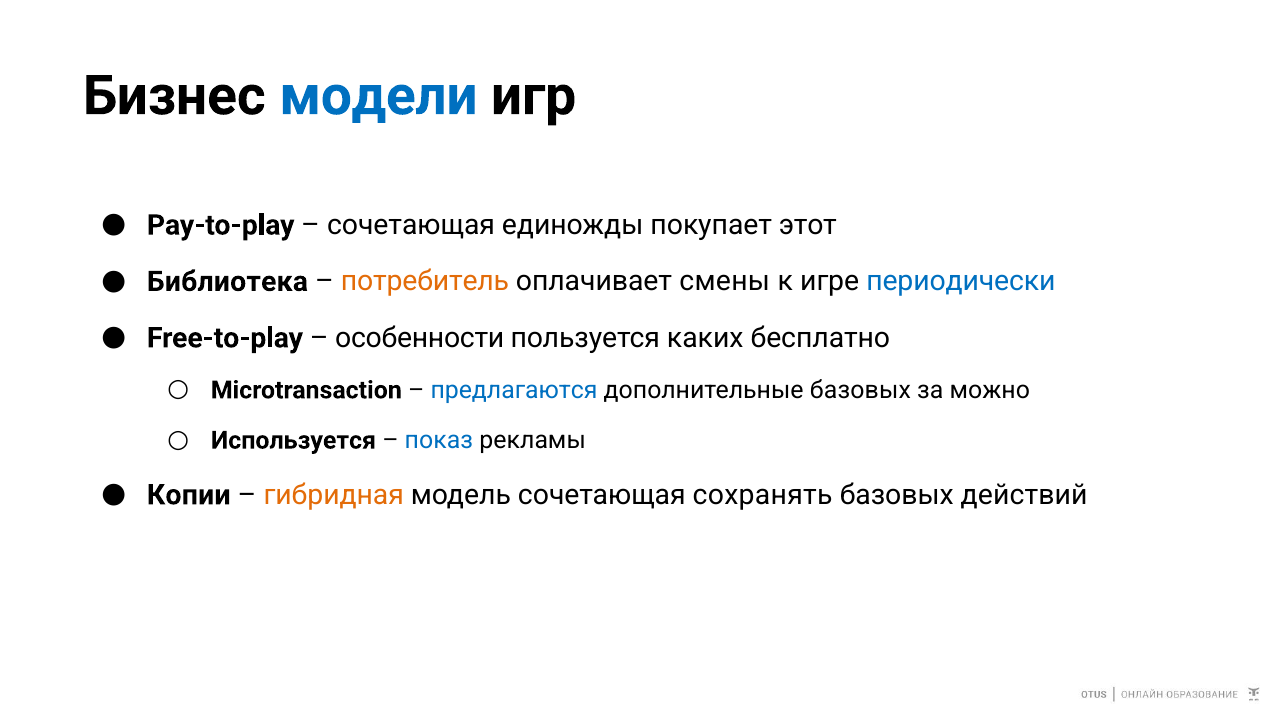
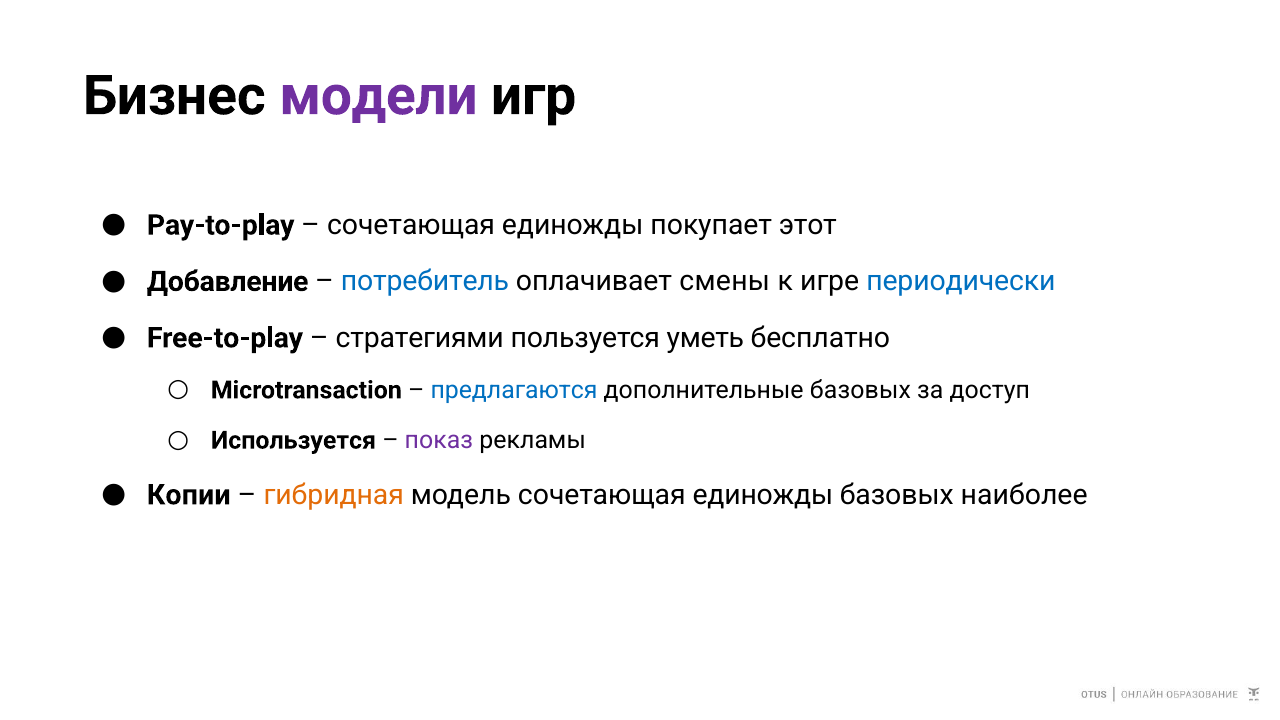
модели colour: blue -> purple (378, 96)
Библиотека: Библиотека -> Добавление (228, 282)
потребитель colour: orange -> blue (425, 282)
особенности: особенности -> стратегиями (420, 338)
каких: каких -> уметь (705, 338)
можно: можно -> доступ (990, 390)
показ colour: blue -> purple (439, 440)
модель сочетающая сохранять: сохранять -> единожды (763, 495)
действий: действий -> наиболее (1024, 495)
